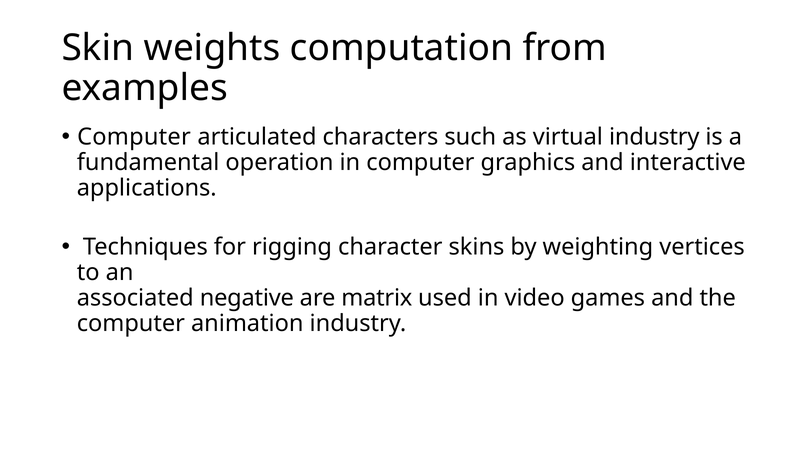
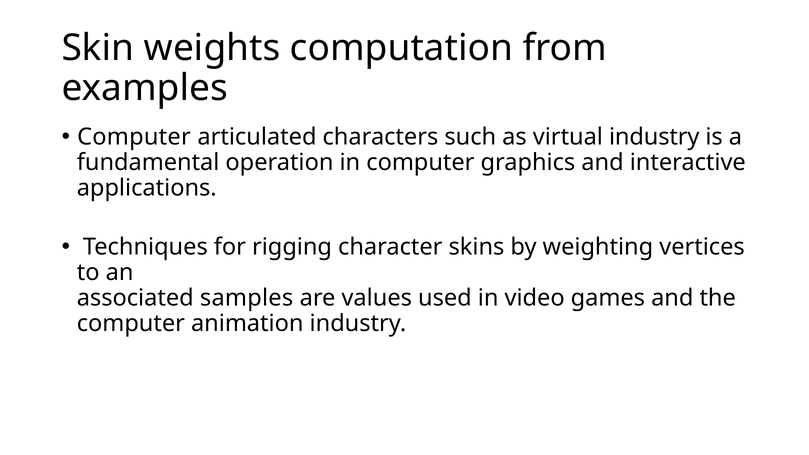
negative: negative -> samples (247, 298)
matrix: matrix -> values (377, 298)
